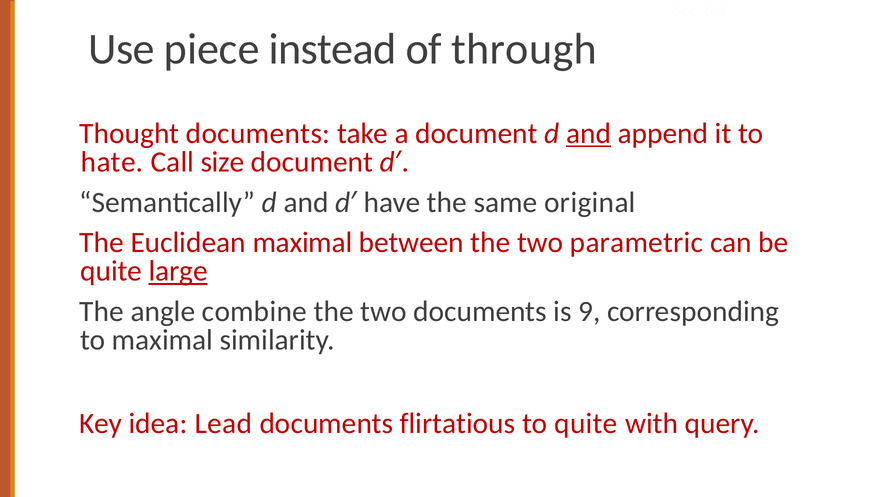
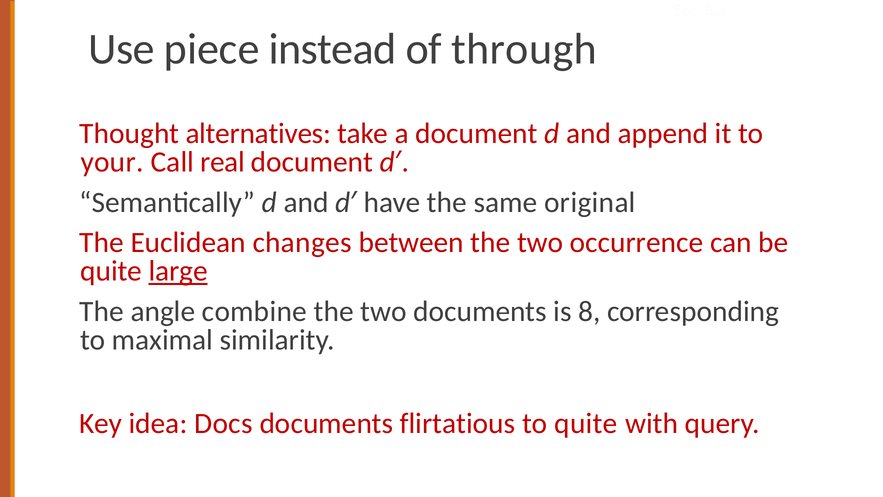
Thought documents: documents -> alternatives (258, 133)
and underline: present -> none (589, 133)
hate: hate -> your (112, 162)
size: size -> real (223, 162)
Euclidean maximal: maximal -> changes (302, 242)
parametric: parametric -> occurrence (637, 242)
9: 9 -> 8 (589, 311)
Lead: Lead -> Docs (223, 423)
